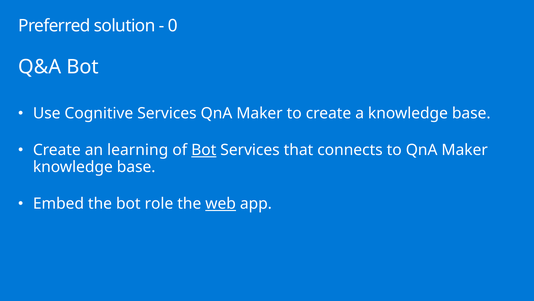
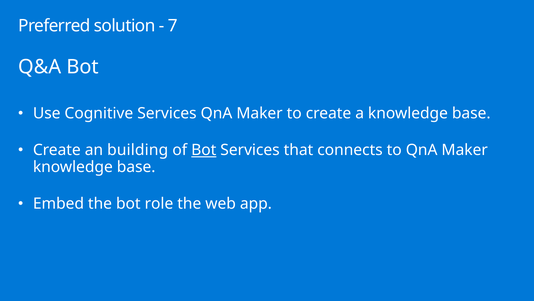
0: 0 -> 7 (173, 26)
learning: learning -> building (138, 150)
web underline: present -> none (221, 203)
